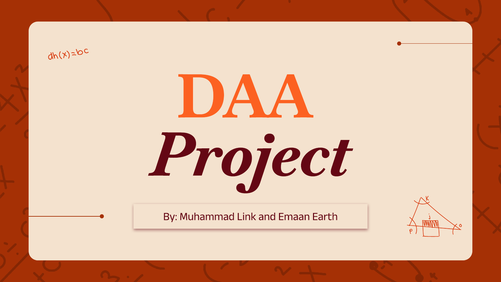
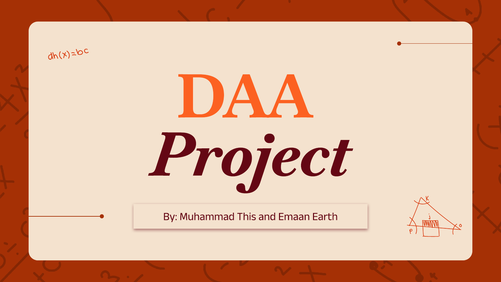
Link: Link -> This (247, 216)
